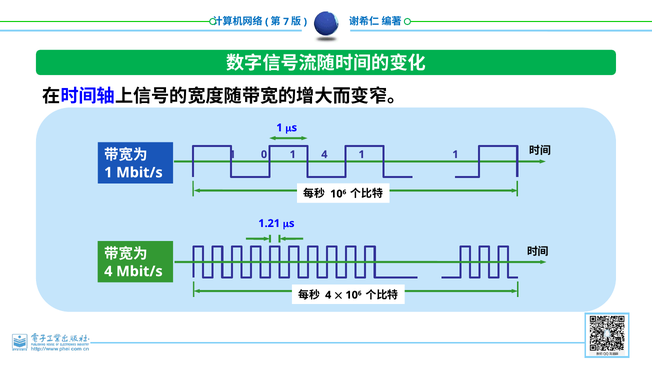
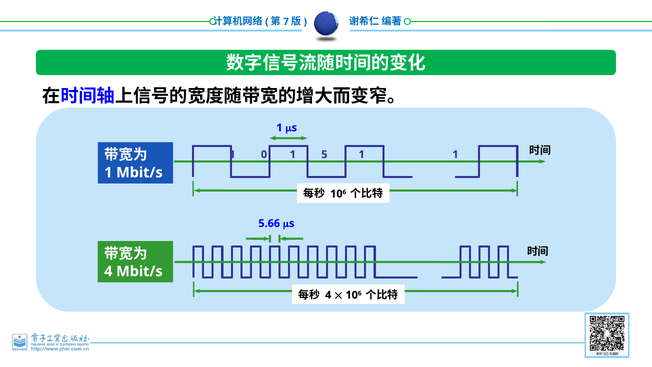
1 4: 4 -> 5 (324, 154)
1.21: 1.21 -> 5.66 (269, 223)
